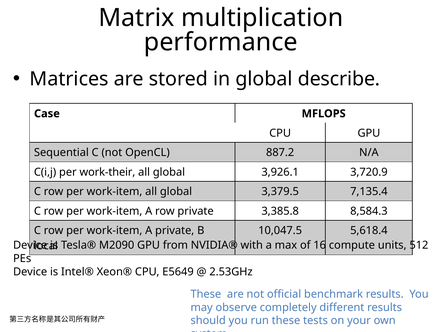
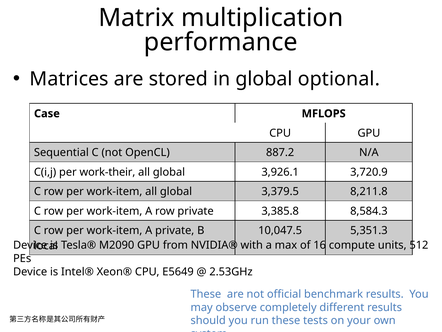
describe: describe -> optional (339, 79)
7,135.4: 7,135.4 -> 8,211.8 (369, 191)
5,618.4: 5,618.4 -> 5,351.3 (369, 230)
